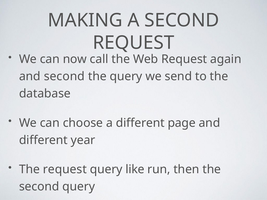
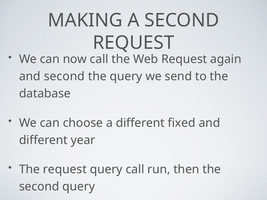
page: page -> fixed (182, 123)
query like: like -> call (135, 170)
